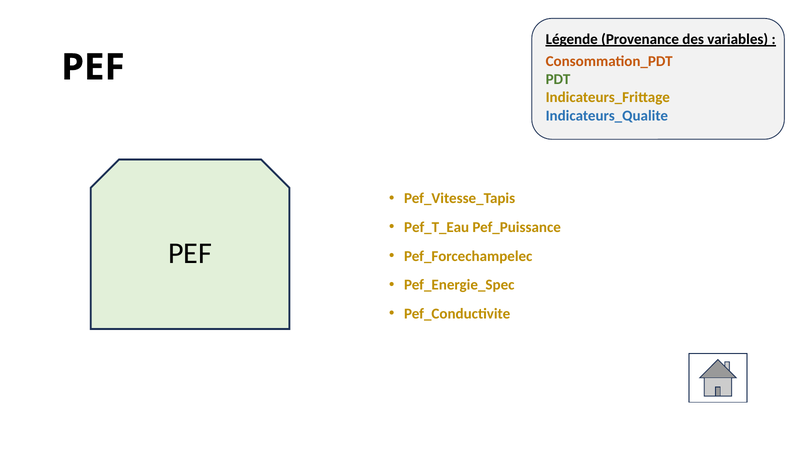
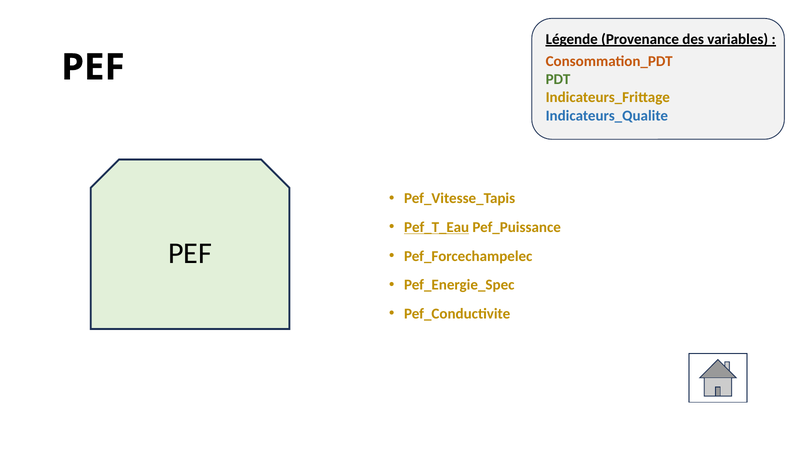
Pef_T_Eau underline: none -> present (437, 227)
